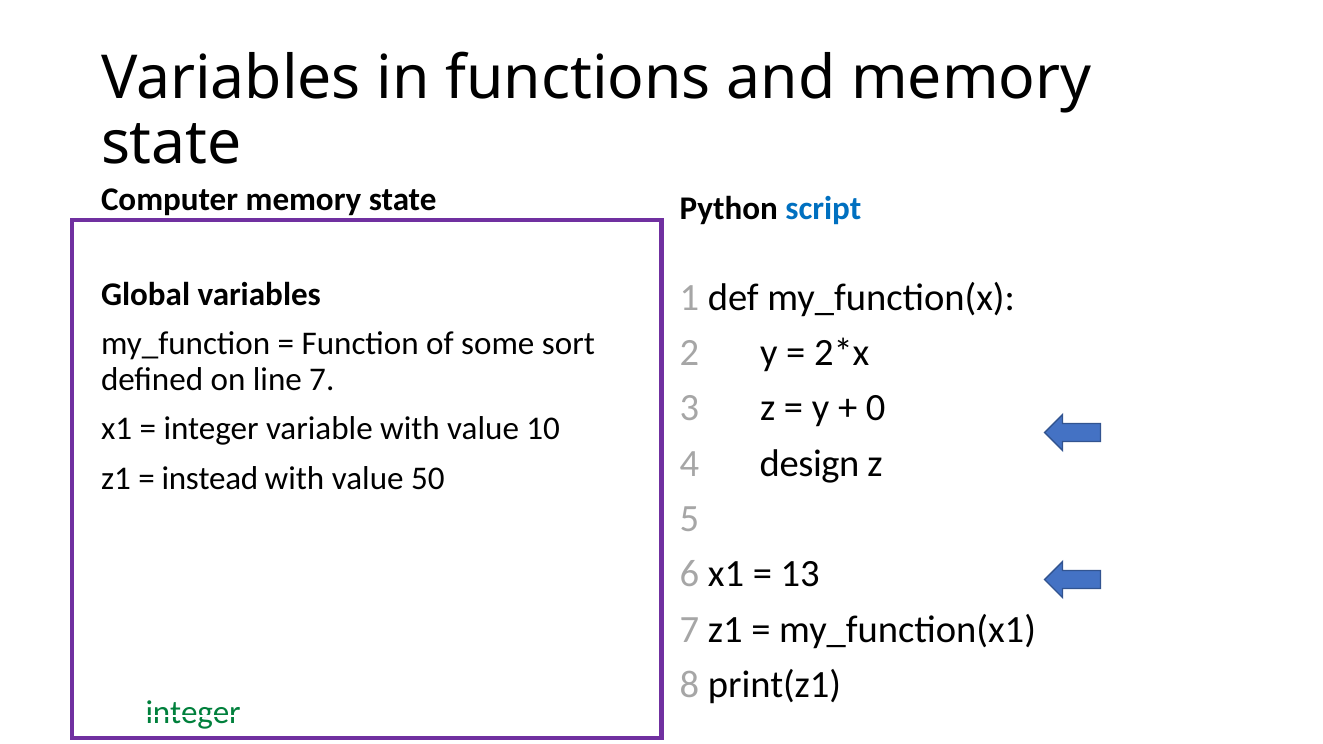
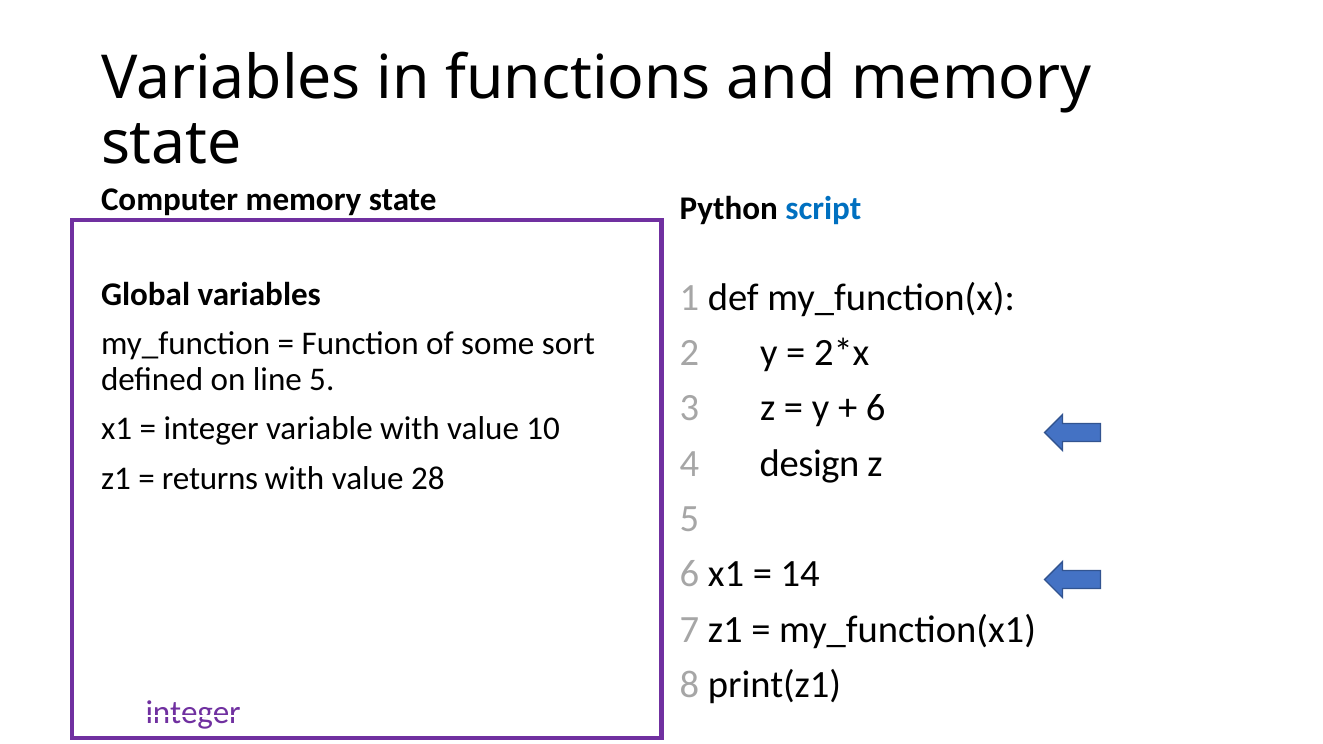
defined on line 7: 7 -> 5 (322, 380)
0: 0 -> 6 (876, 408)
instead: instead -> returns (210, 479)
50: 50 -> 28 (428, 479)
13: 13 -> 14 (800, 574)
integer colour: green -> purple (193, 712)
